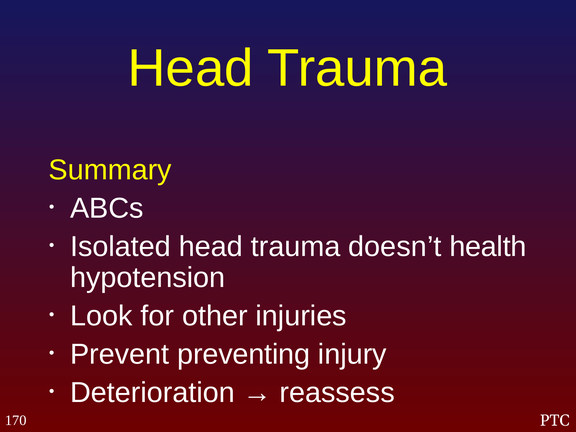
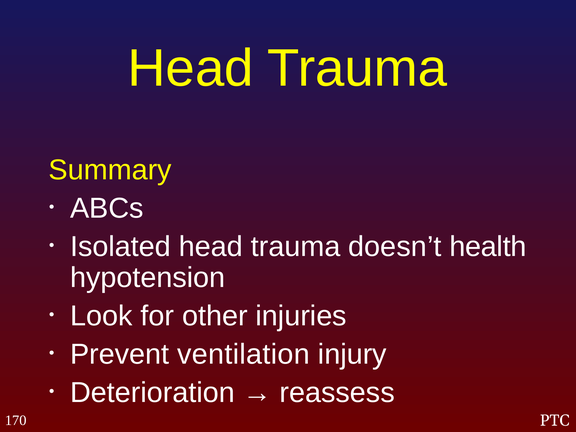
preventing: preventing -> ventilation (243, 354)
